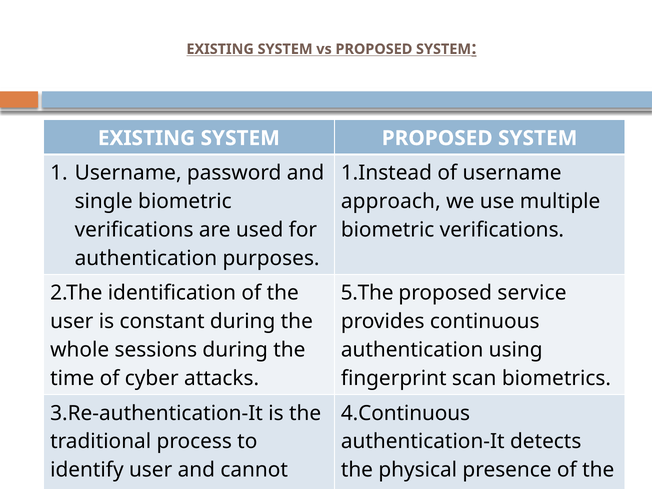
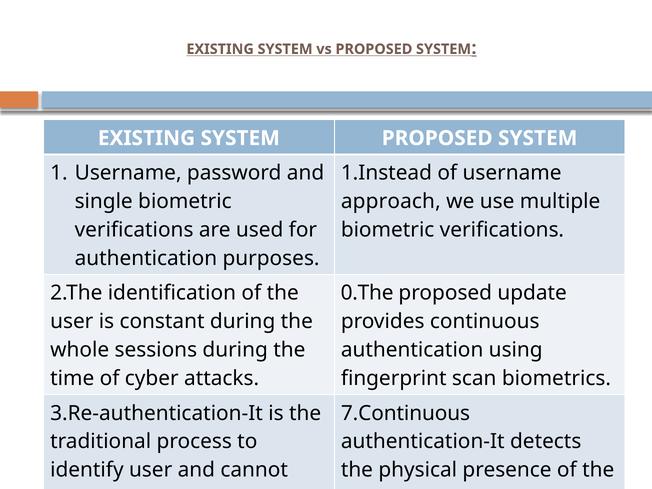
5.The: 5.The -> 0.The (367, 293)
service: service -> update (532, 293)
4.Continuous: 4.Continuous -> 7.Continuous (405, 413)
